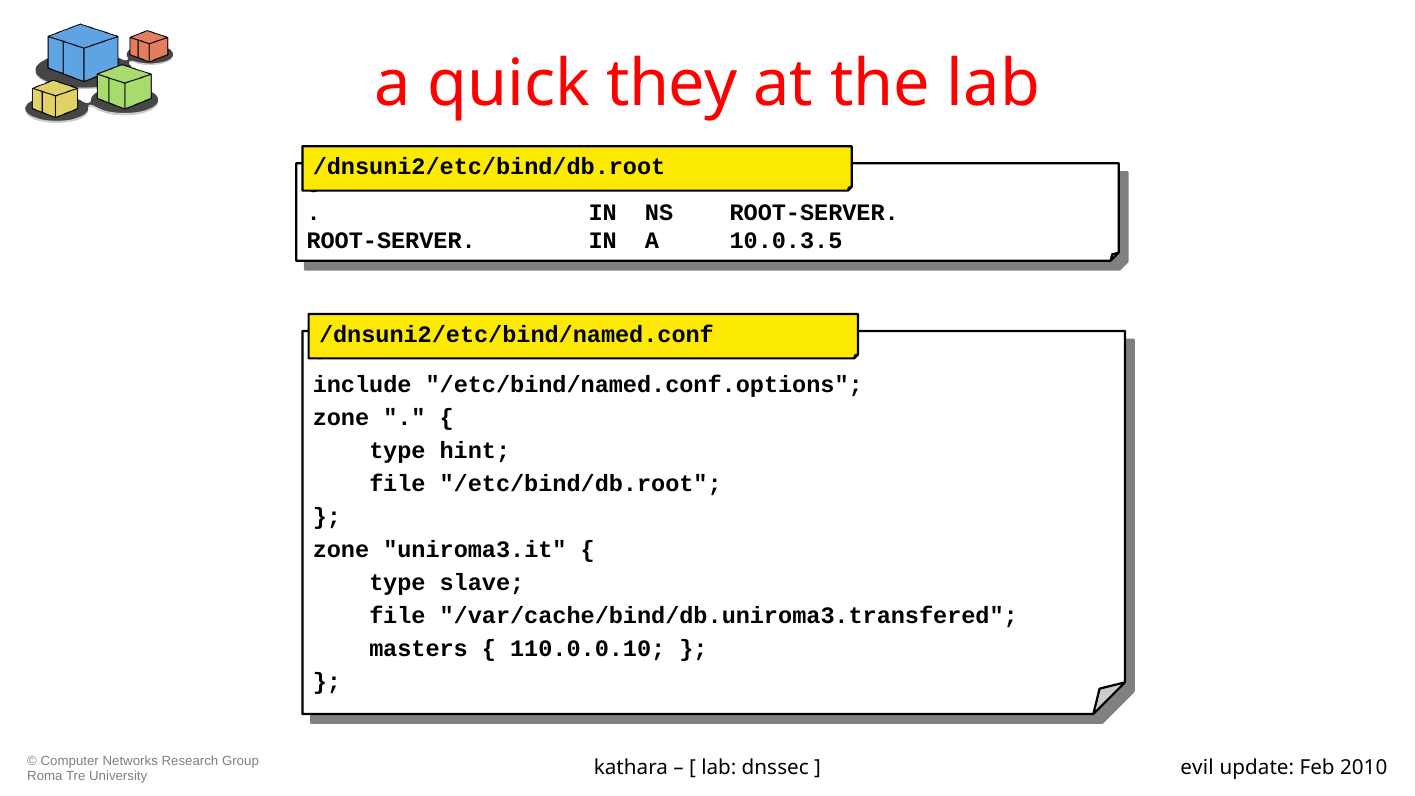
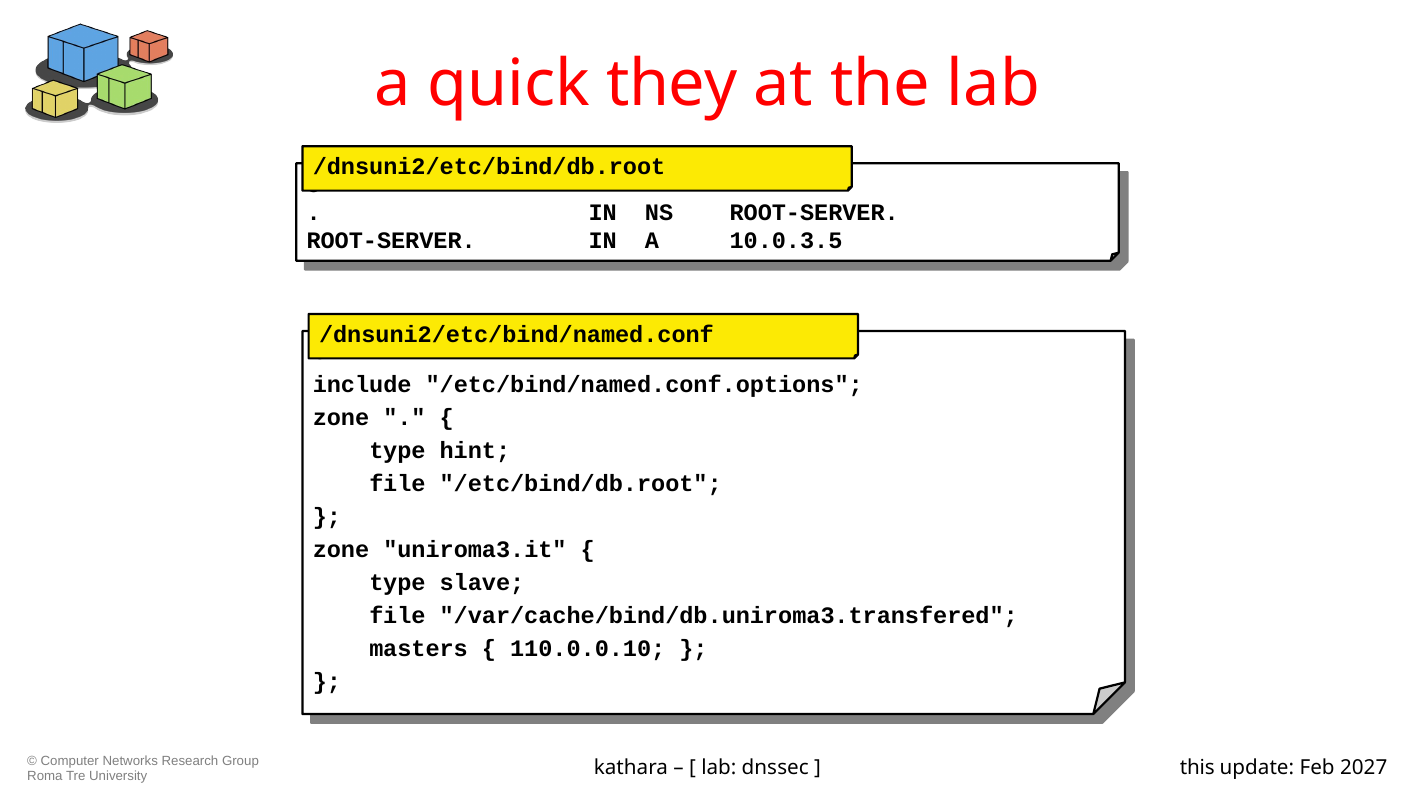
evil: evil -> this (1197, 768)
2010: 2010 -> 2027 (1364, 768)
